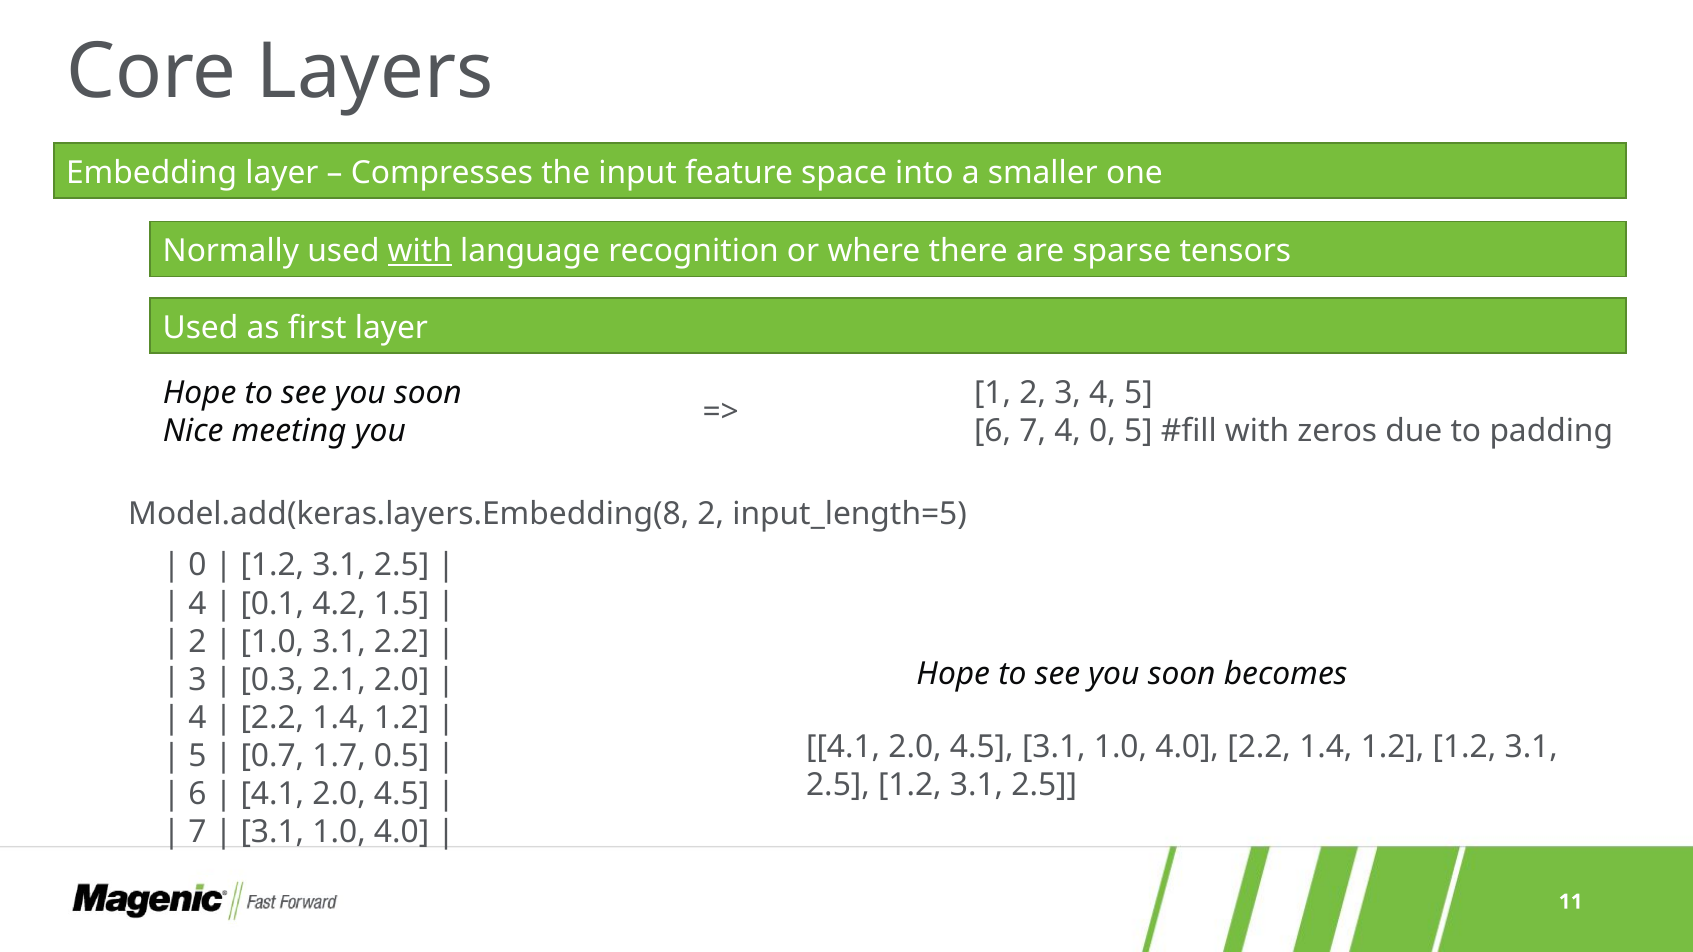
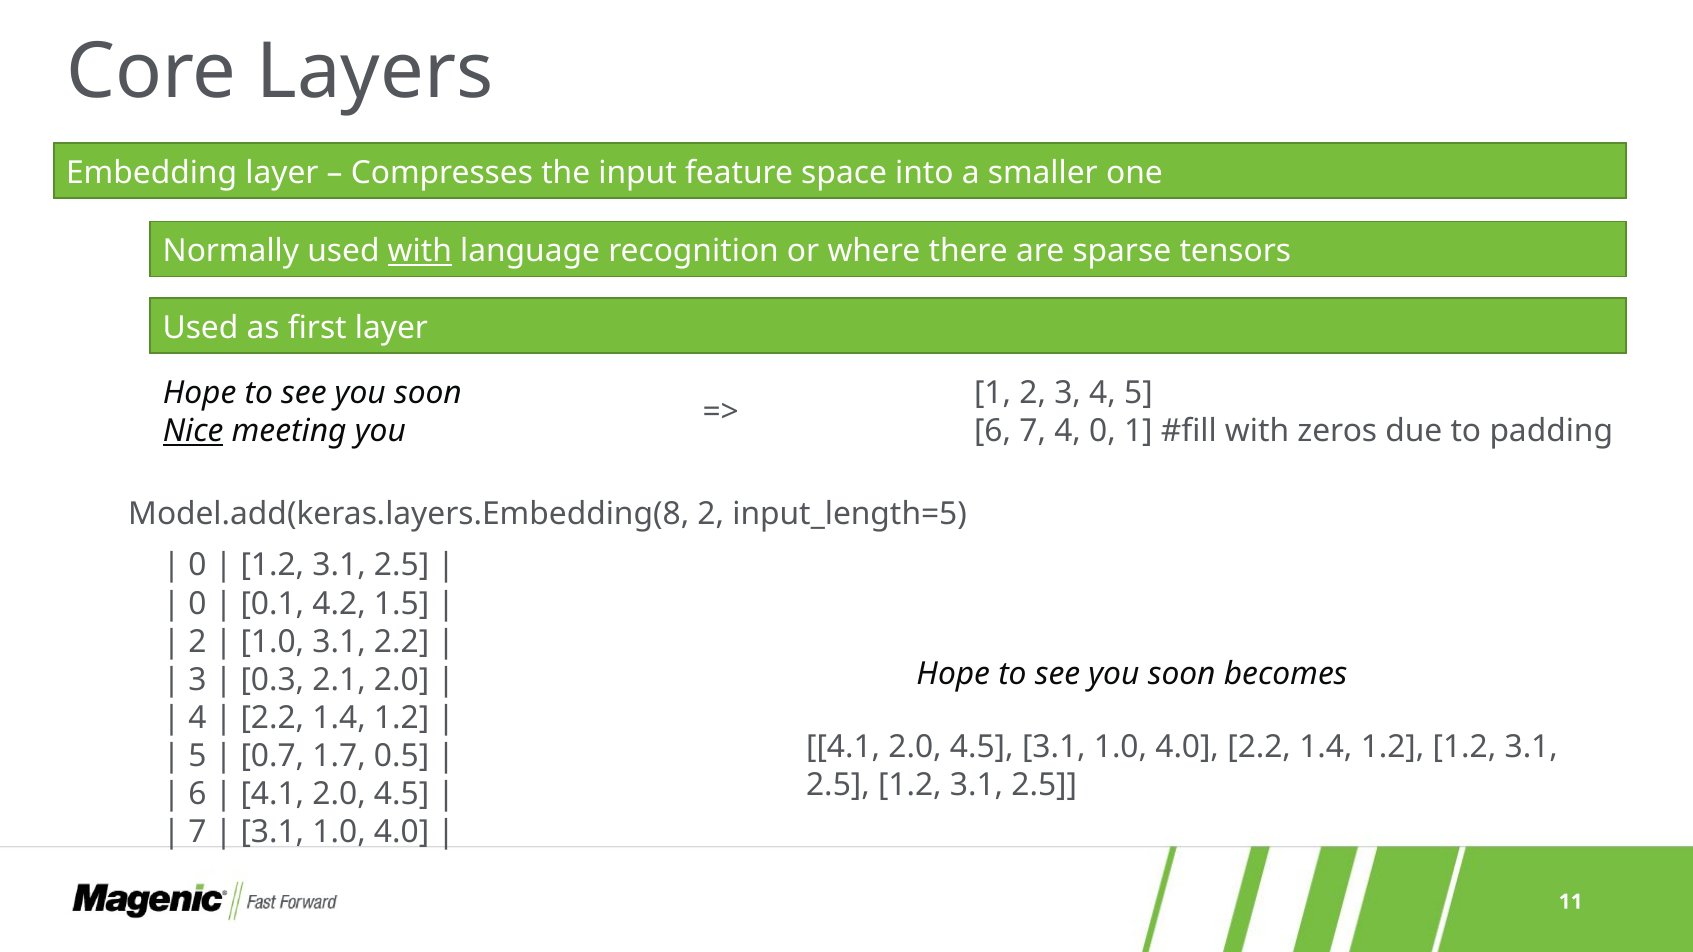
Nice underline: none -> present (193, 431)
0 5: 5 -> 1 (1138, 431)
4: 4 -> 0 (197, 604)
